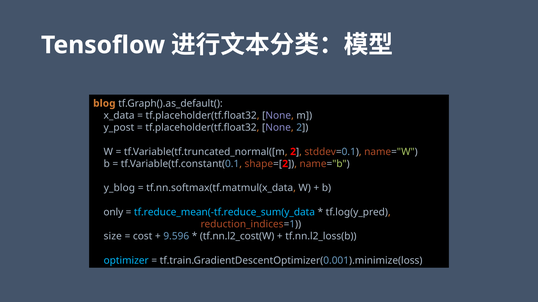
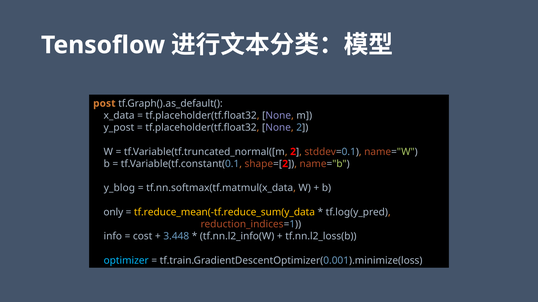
blog: blog -> post (104, 104)
tf.reduce_mean(-tf.reduce_sum(y_data colour: light blue -> yellow (224, 213)
size: size -> info (113, 237)
9.596: 9.596 -> 3.448 (176, 237)
tf.nn.l2_cost(W: tf.nn.l2_cost(W -> tf.nn.l2_info(W (237, 237)
